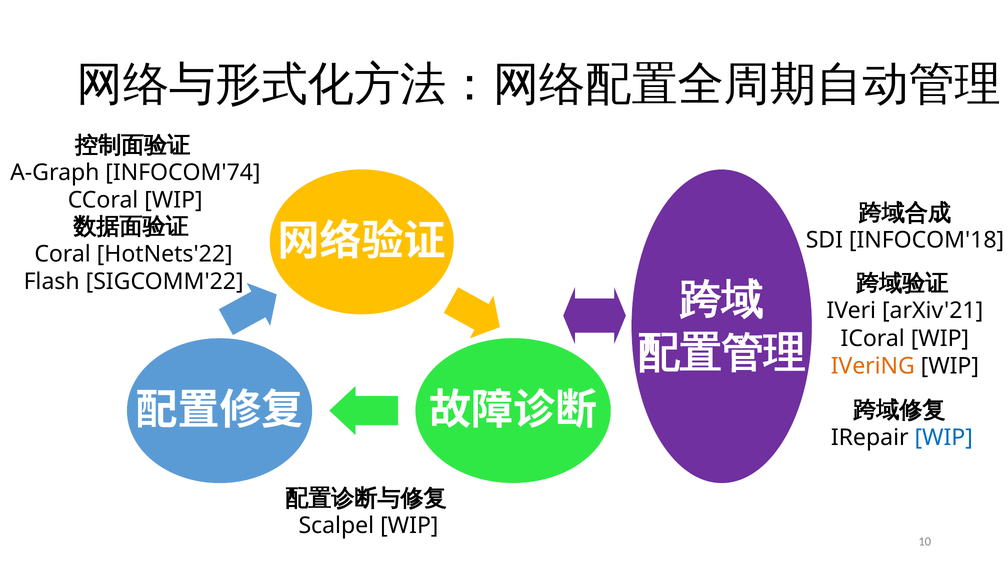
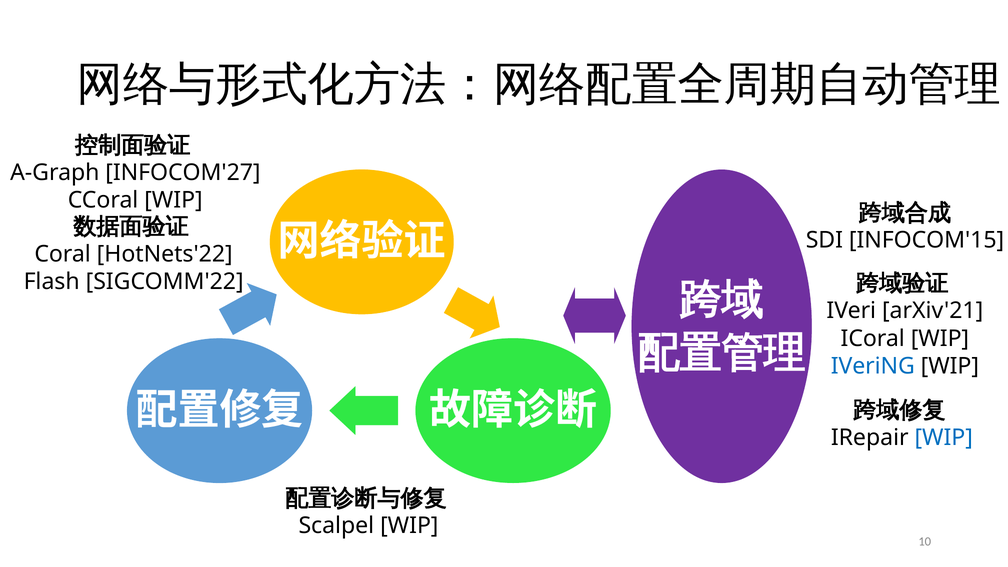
INFOCOM'74: INFOCOM'74 -> INFOCOM'27 (183, 173)
INFOCOM'18: INFOCOM'18 -> INFOCOM'15 (927, 240)
IVeriNG colour: orange -> blue (873, 366)
